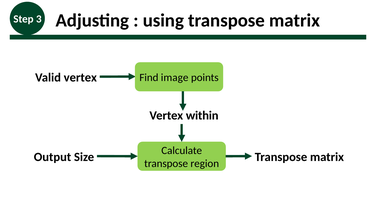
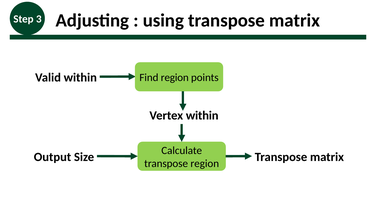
Valid vertex: vertex -> within (80, 78)
Find image: image -> region (175, 78)
